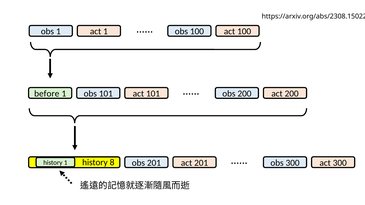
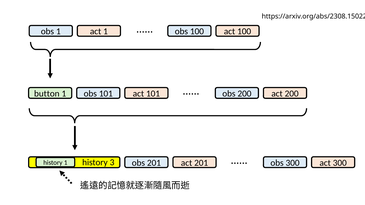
before: before -> button (47, 94)
8: 8 -> 3 (112, 163)
